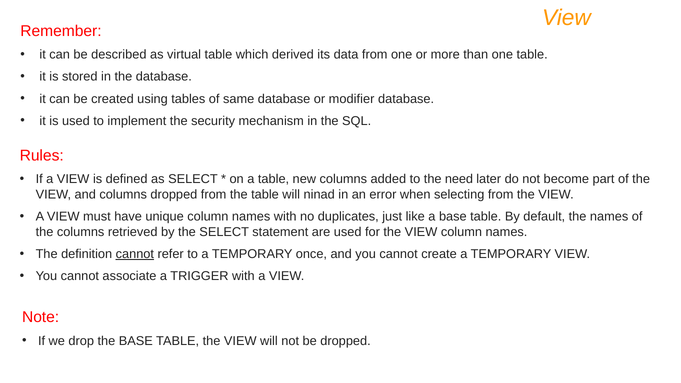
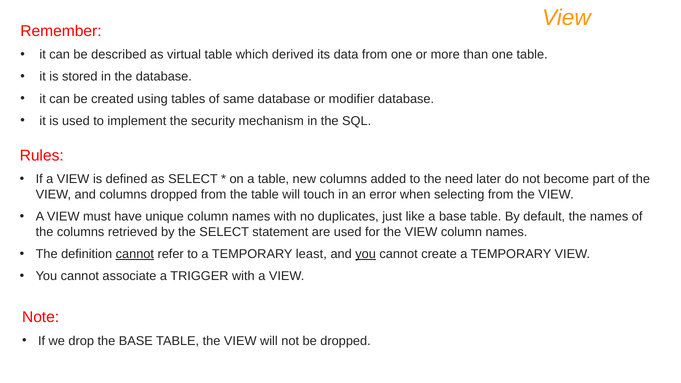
ninad: ninad -> touch (319, 195)
once: once -> least (311, 254)
you underline: none -> present (366, 254)
